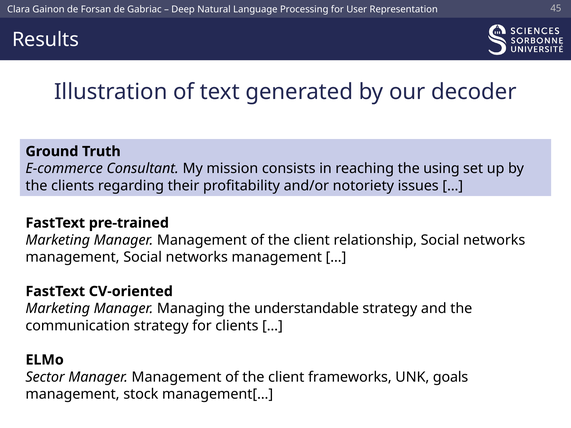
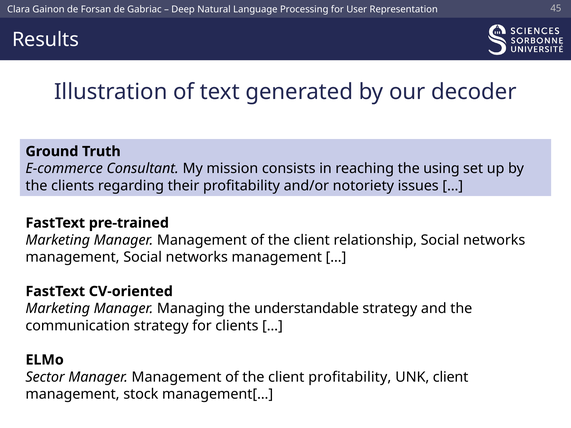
client frameworks: frameworks -> profitability (350, 377)
UNK goals: goals -> client (451, 377)
